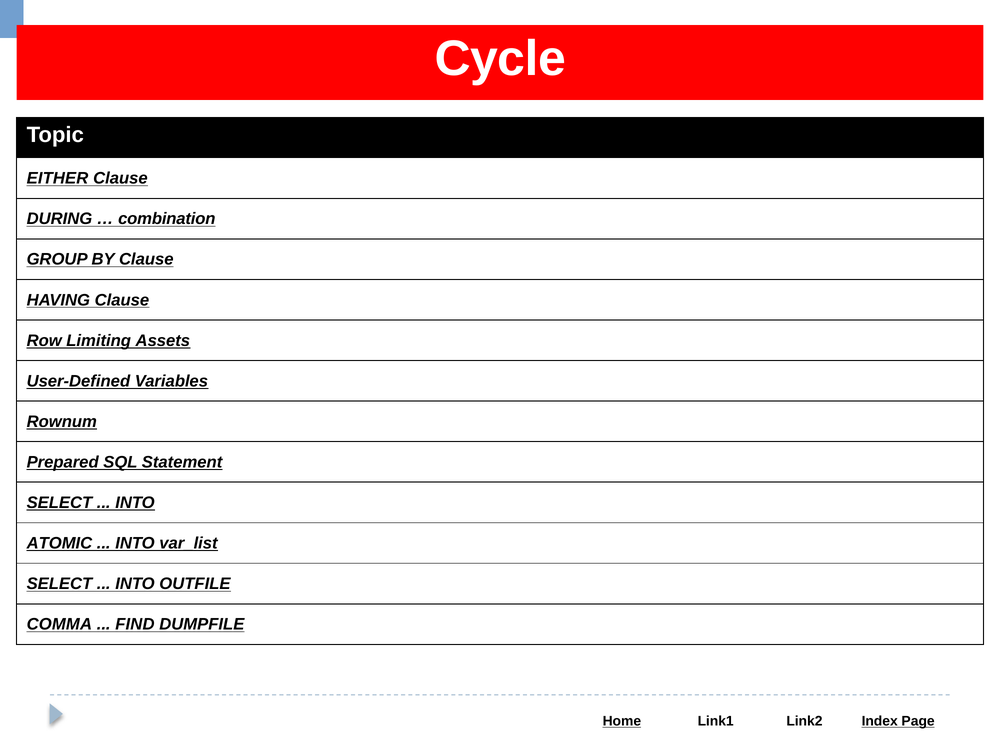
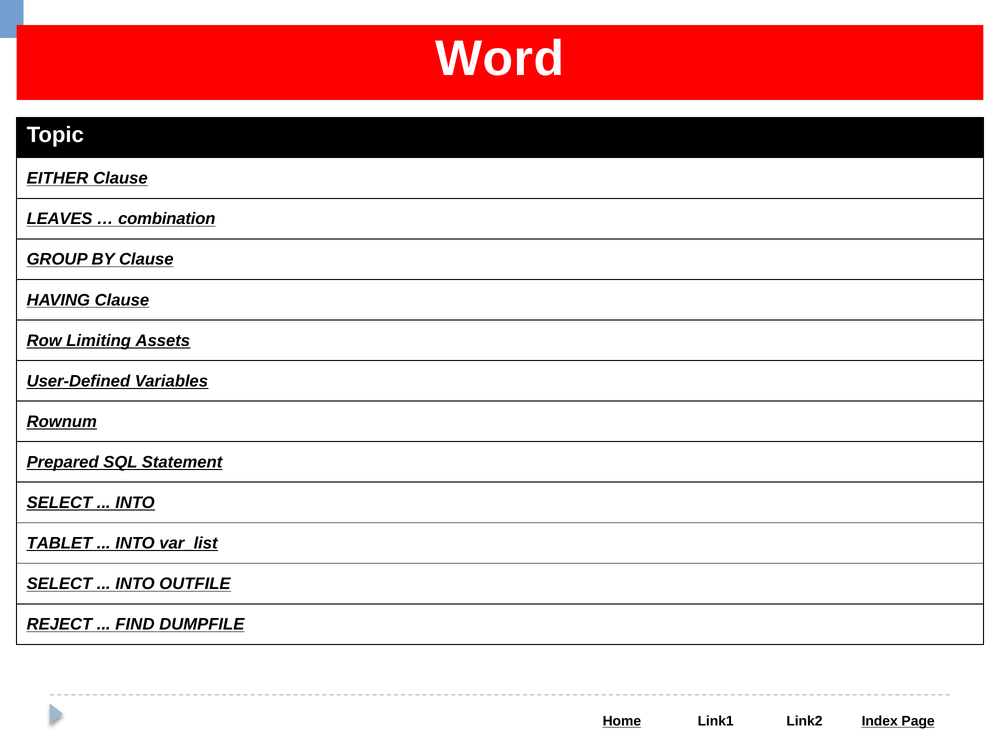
Cycle: Cycle -> Word (500, 59)
DURING: DURING -> LEAVES (60, 219)
ATOMIC: ATOMIC -> TABLET (59, 543)
COMMA: COMMA -> REJECT (59, 624)
